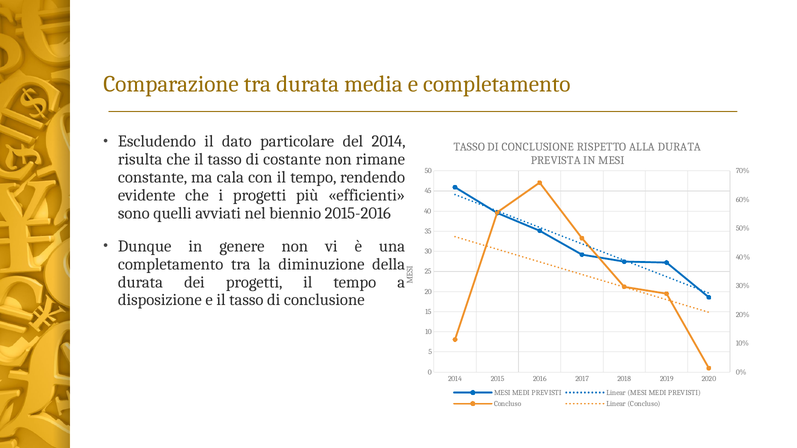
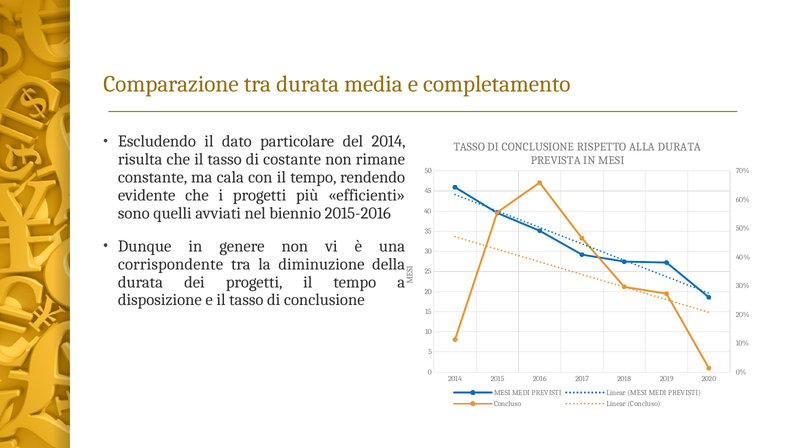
completamento: completamento -> corrispondente (171, 264)
